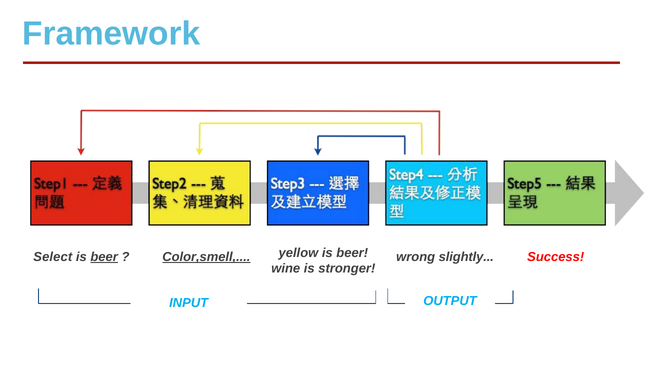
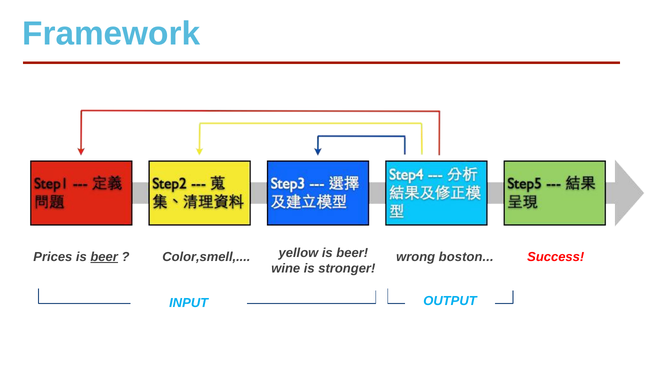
Select: Select -> Prices (53, 257)
Color,smell underline: present -> none (206, 257)
slightly: slightly -> boston (466, 257)
